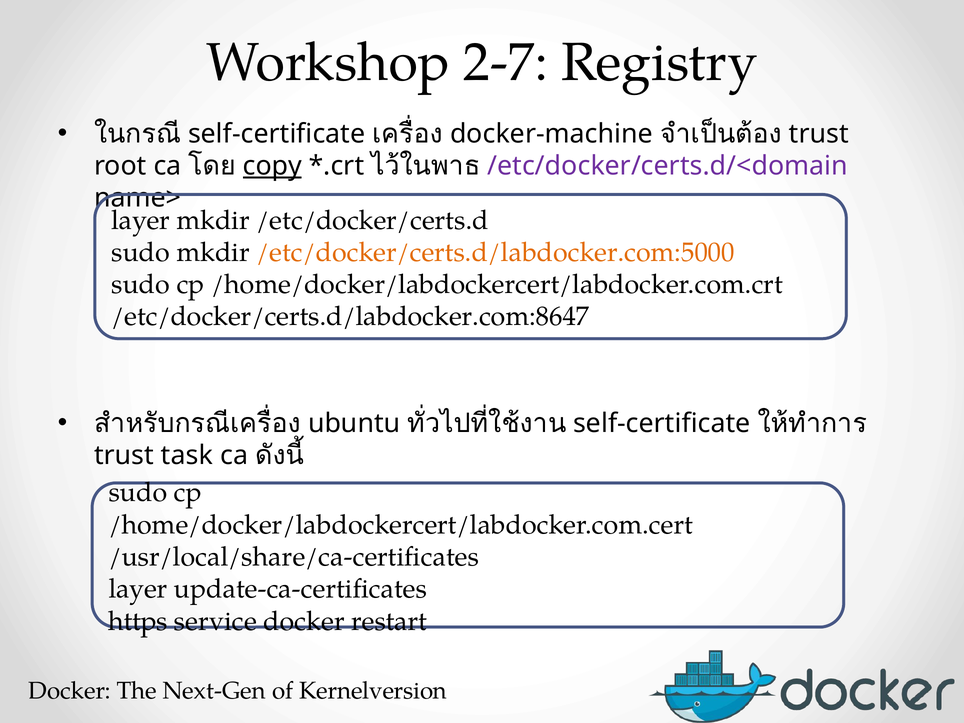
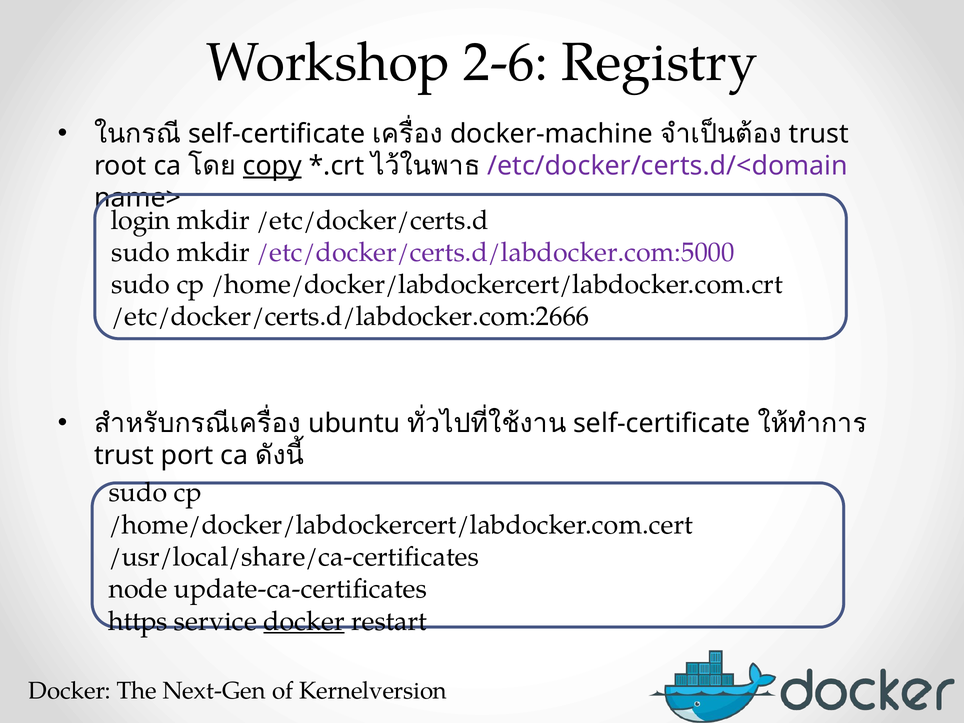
2-7: 2-7 -> 2-6 (506, 63)
layer: layer -> login (141, 220)
/etc/docker/certs.d/labdocker.com:5000 colour: orange -> purple (496, 252)
/etc/docker/certs.d/labdocker.com:8647: /etc/docker/certs.d/labdocker.com:8647 -> /etc/docker/certs.d/labdocker.com:2666 (350, 317)
task: task -> port (187, 456)
layer: layer -> node (138, 589)
docker underline: none -> present (304, 621)
